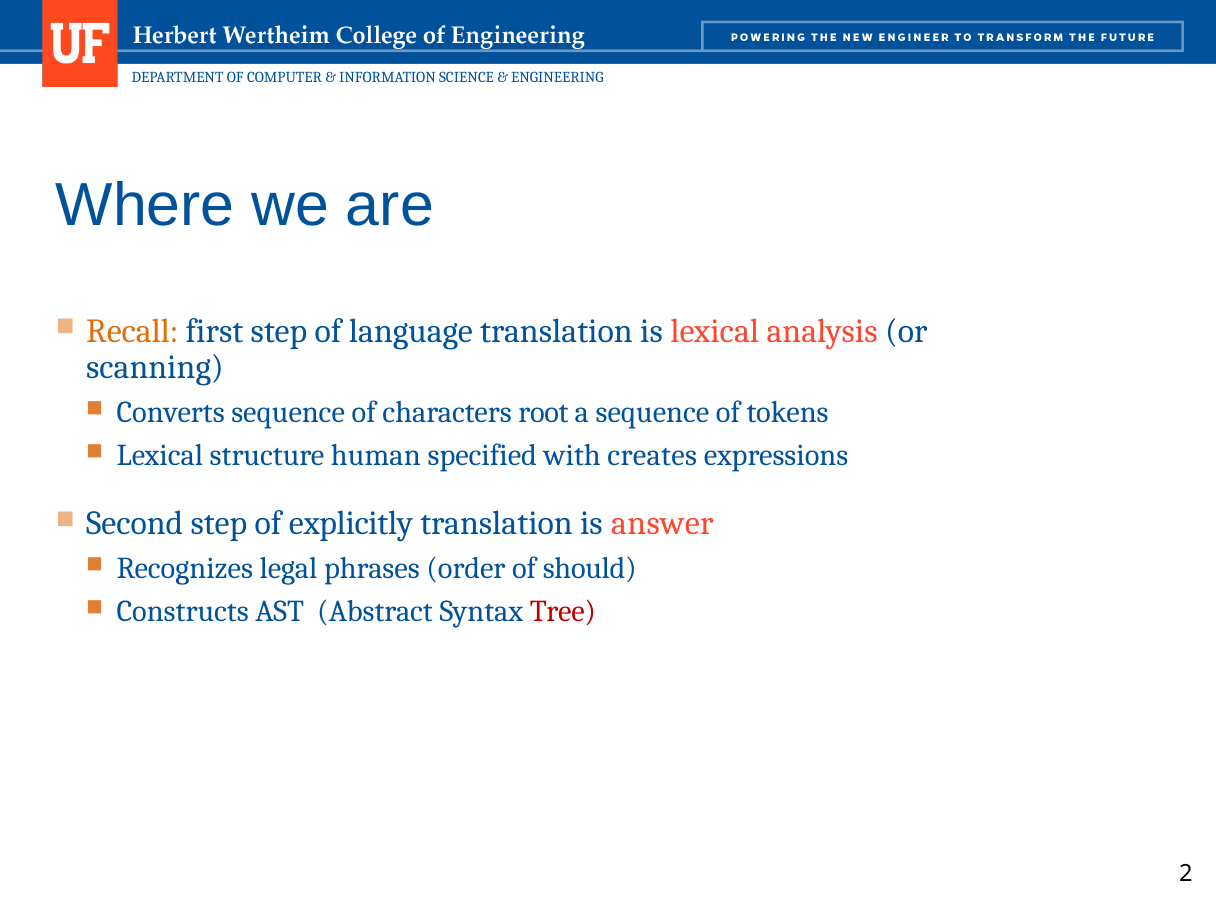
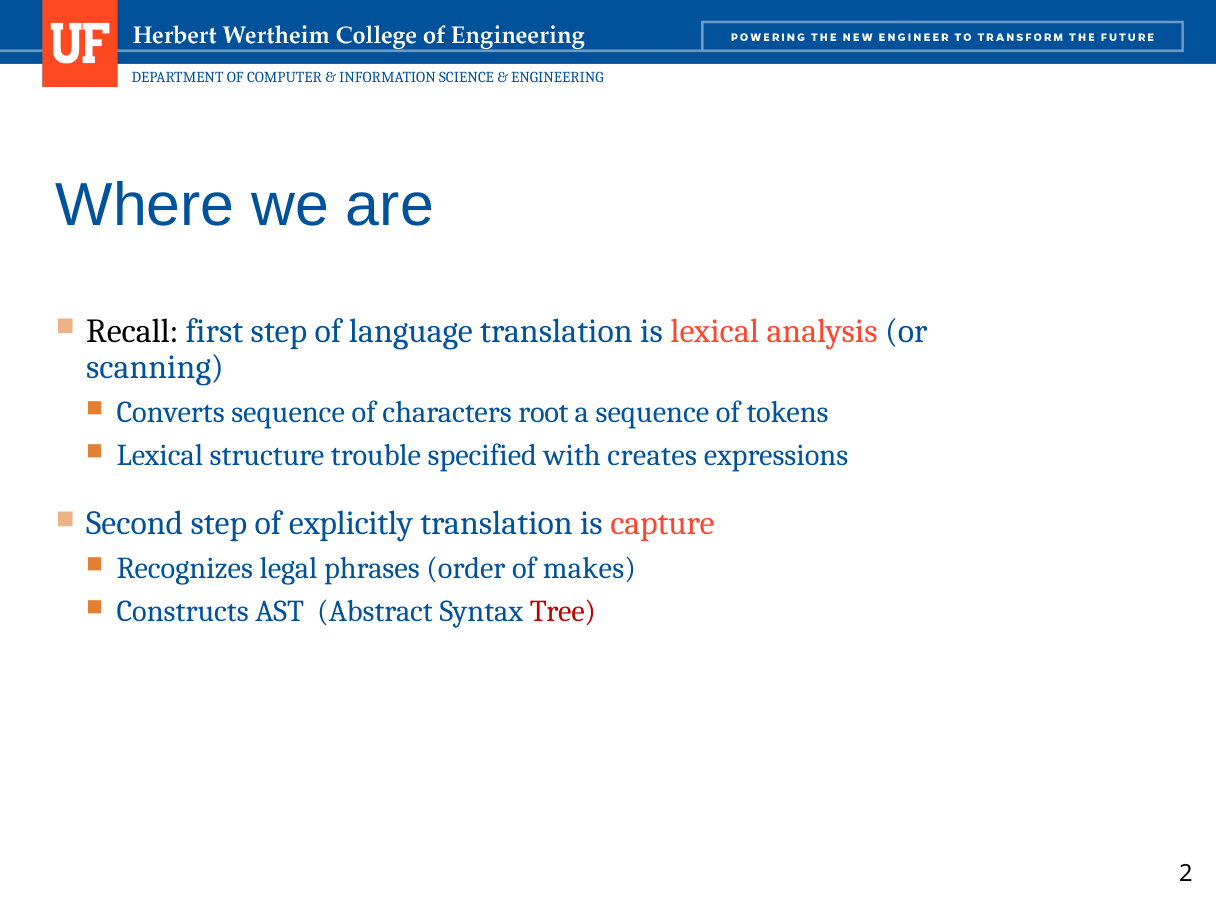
Recall colour: orange -> black (132, 331)
human: human -> trouble (376, 455)
answer: answer -> capture (663, 524)
should: should -> makes (589, 569)
